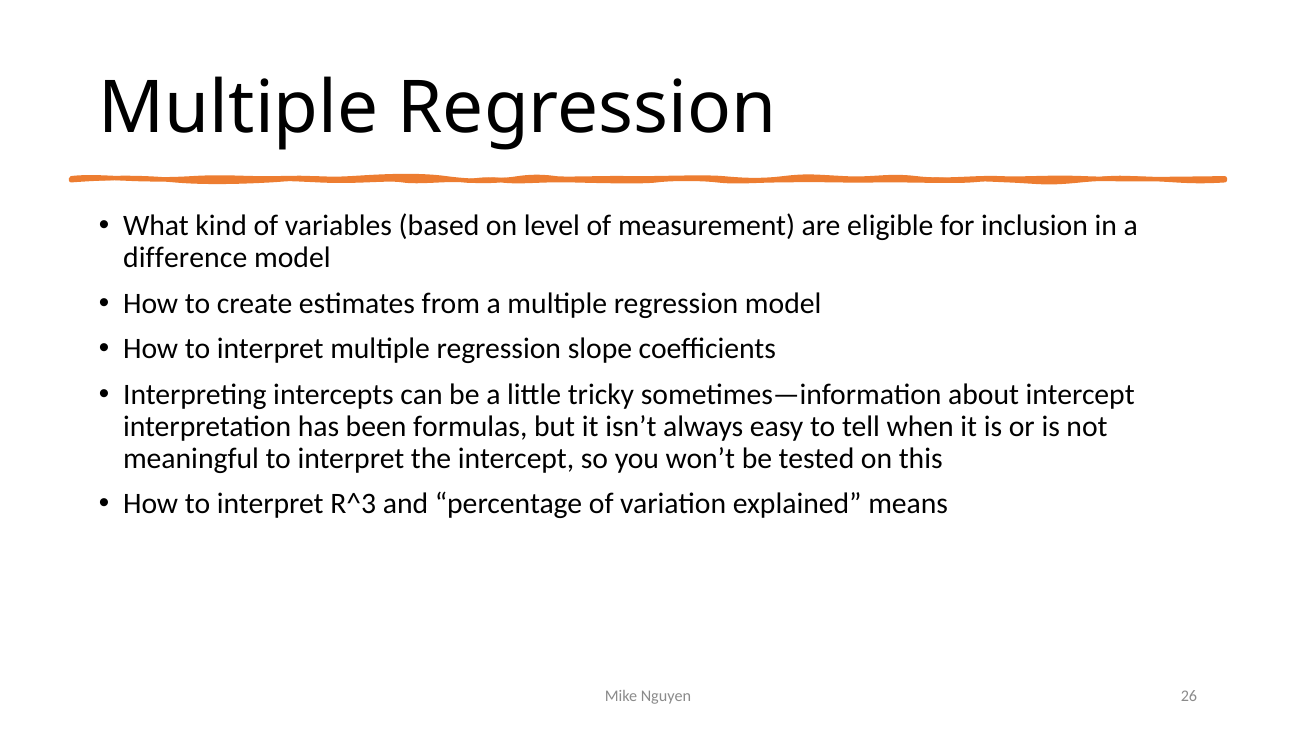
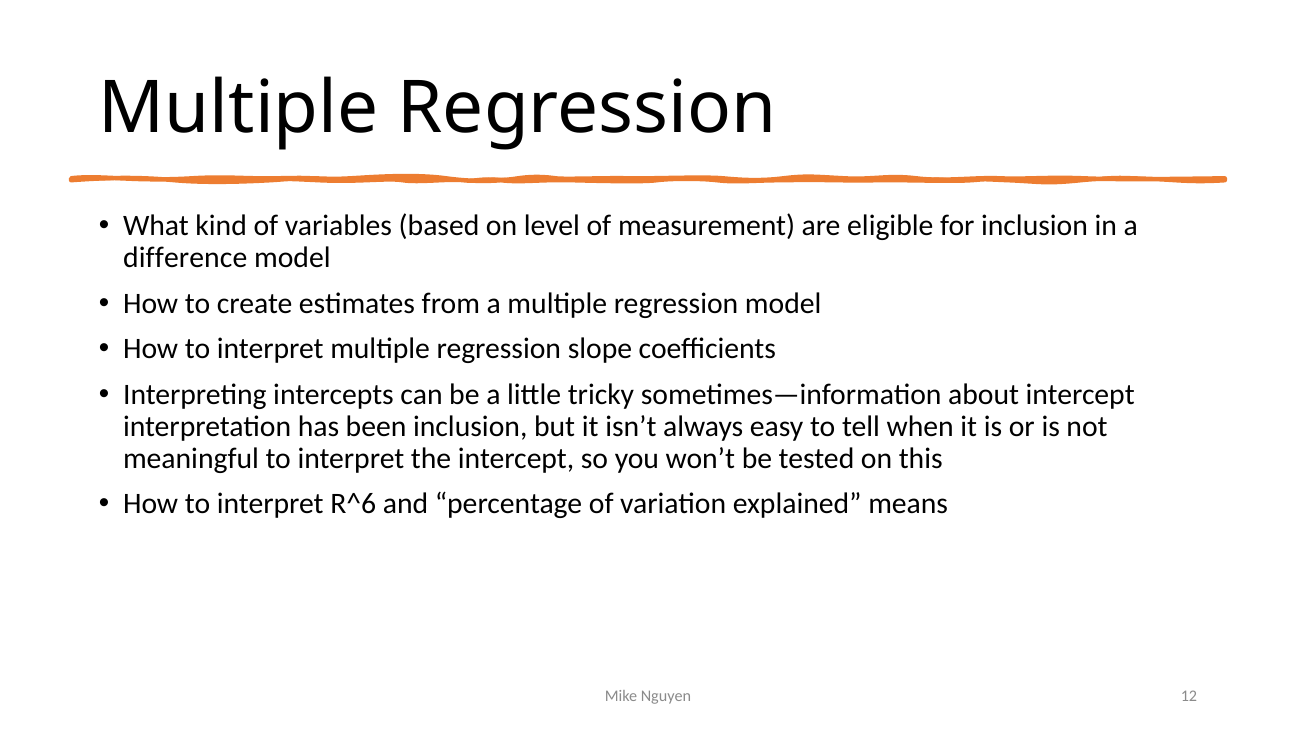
been formulas: formulas -> inclusion (470, 426)
R^3: R^3 -> R^6 (353, 504)
26: 26 -> 12 (1189, 696)
